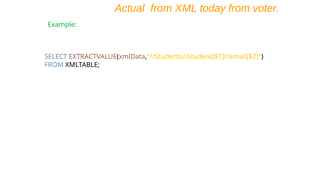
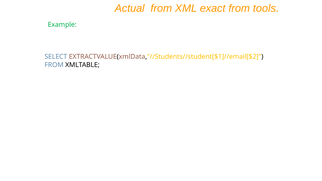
today: today -> exact (213, 8)
voter: voter -> tools (266, 8)
